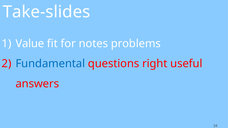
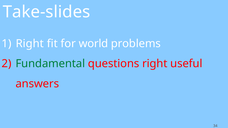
Value: Value -> Right (30, 44)
notes: notes -> world (93, 44)
Fundamental colour: blue -> green (50, 64)
